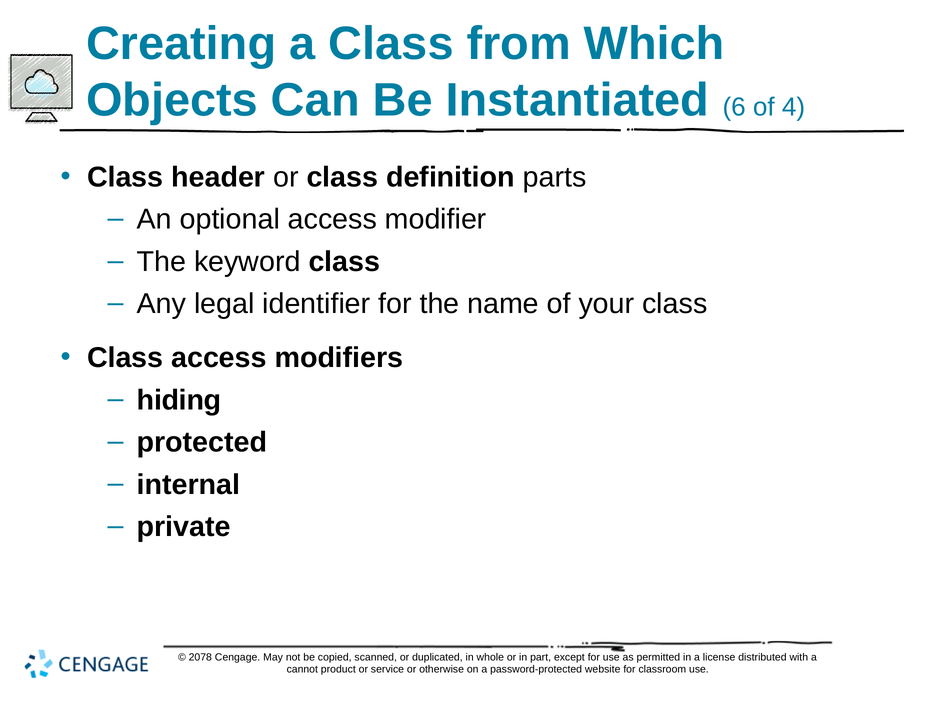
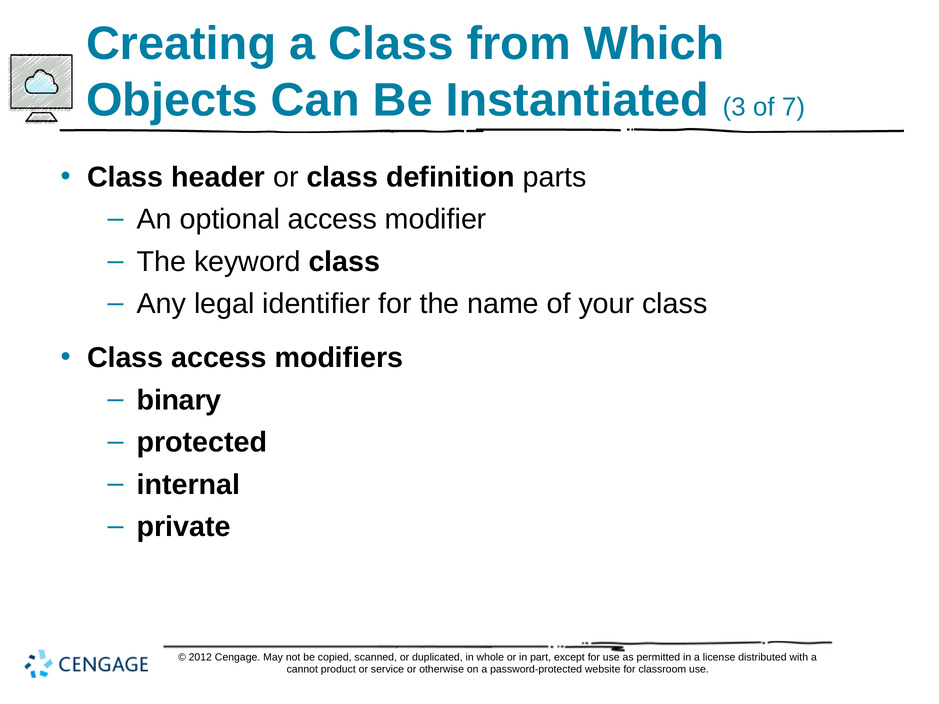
6: 6 -> 3 (734, 107)
4: 4 -> 7 (794, 107)
hiding: hiding -> binary (179, 400)
2078: 2078 -> 2012 (200, 658)
